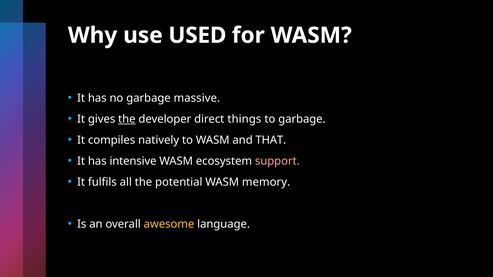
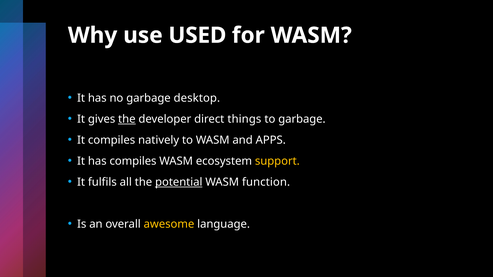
massive: massive -> desktop (197, 98)
THAT: THAT -> APPS (271, 140)
has intensive: intensive -> compiles (133, 161)
support colour: pink -> yellow (277, 161)
potential underline: none -> present (179, 182)
memory: memory -> function (266, 182)
